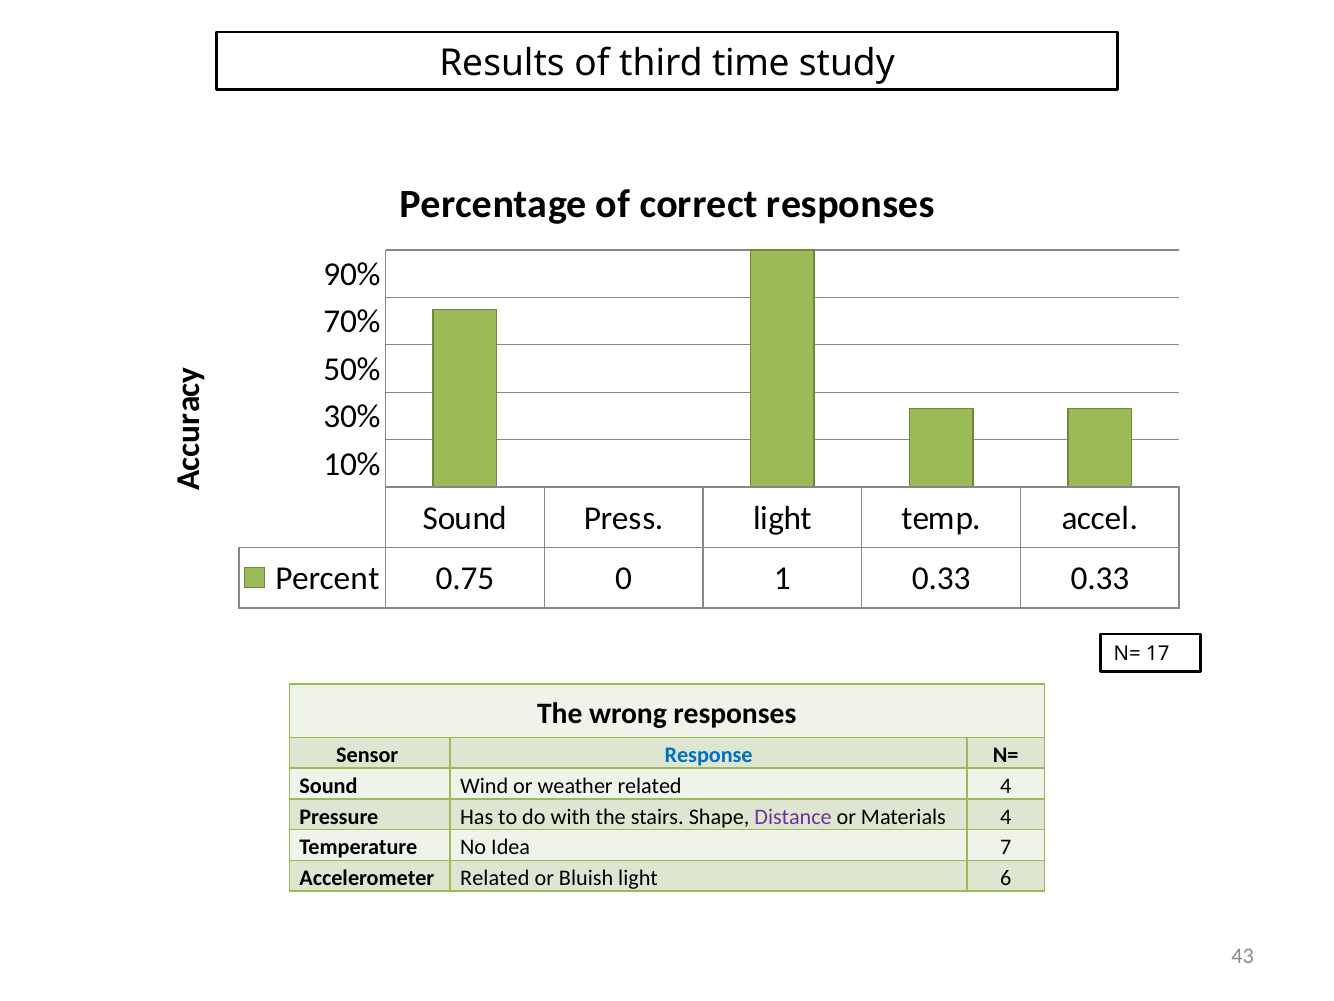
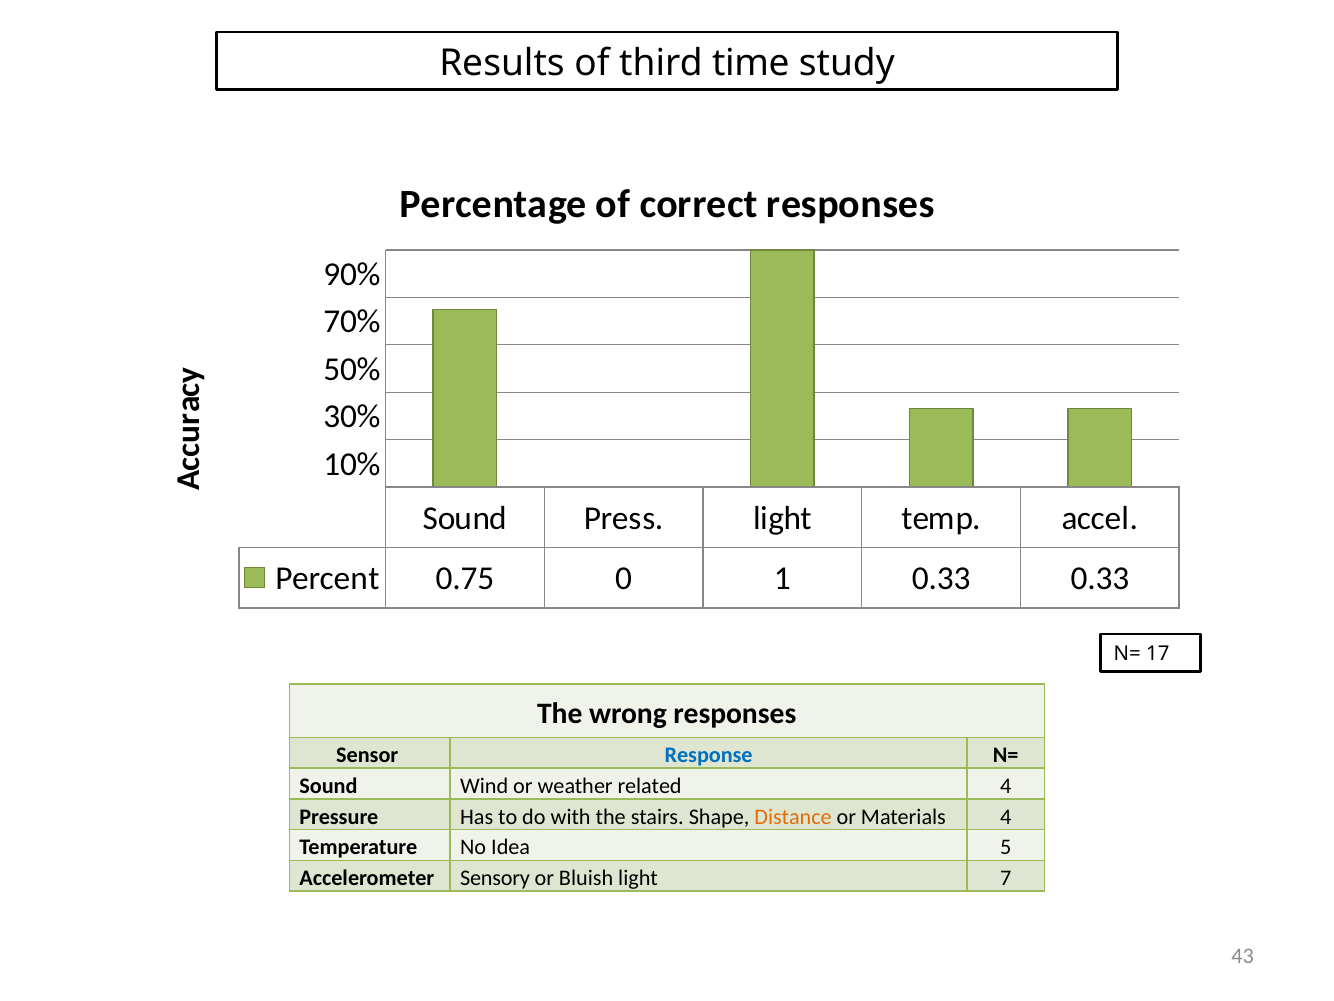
Distance colour: purple -> orange (793, 816)
7: 7 -> 5 (1006, 847)
Accelerometer Related: Related -> Sensory (495, 878)
6: 6 -> 7 (1006, 878)
